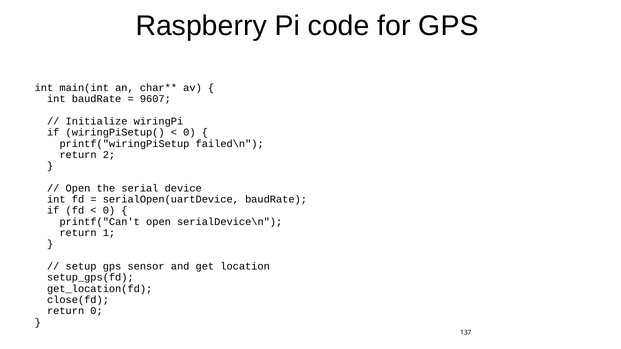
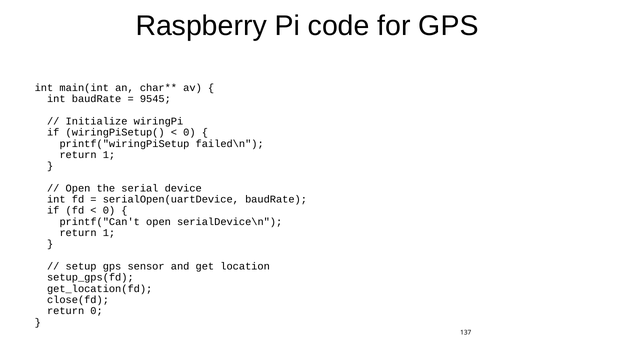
9607: 9607 -> 9545 (155, 99)
2: 2 -> 1 (109, 155)
